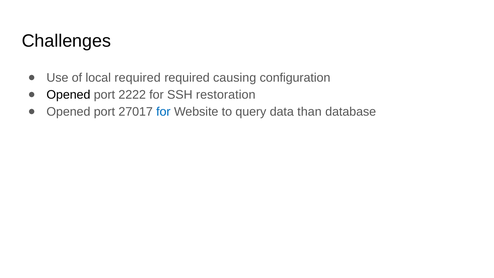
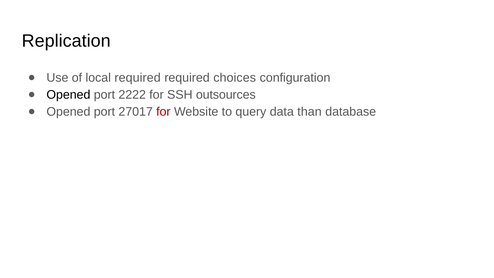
Challenges: Challenges -> Replication (66, 41)
causing: causing -> choices (235, 78)
restoration: restoration -> outsources (226, 95)
for colour: blue -> red (163, 112)
